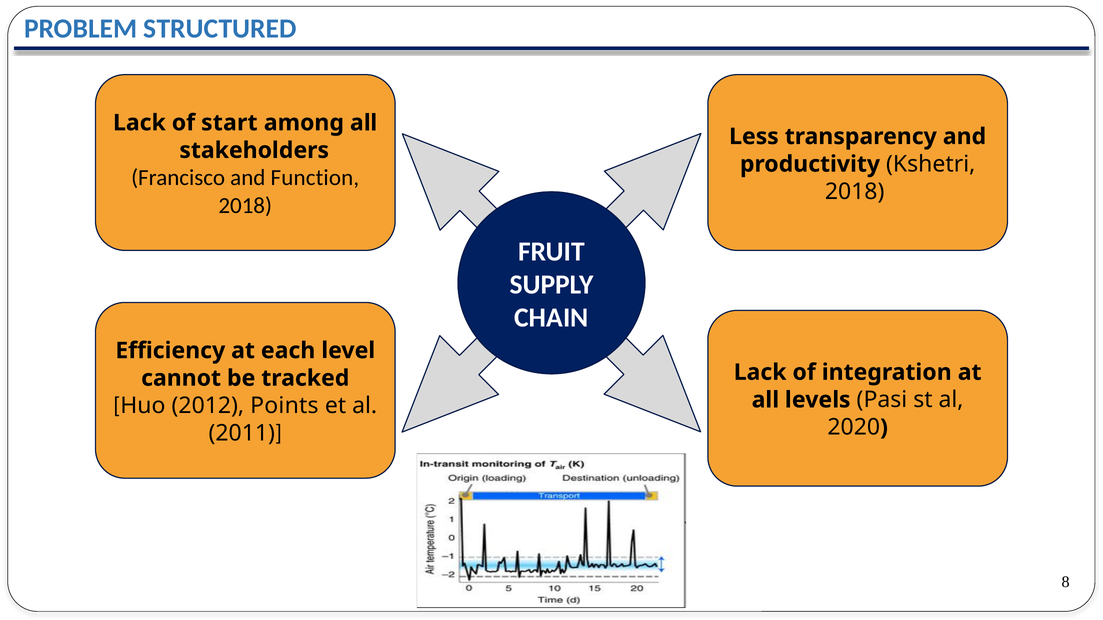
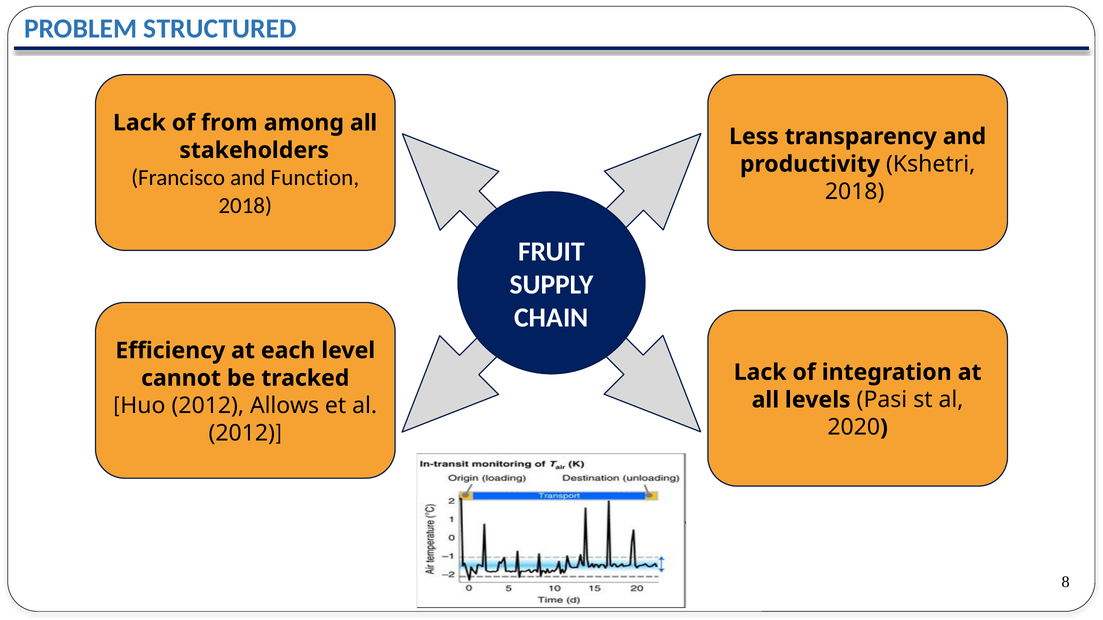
start: start -> from (229, 123)
Points: Points -> Allows (285, 406)
2011: 2011 -> 2012 (242, 434)
